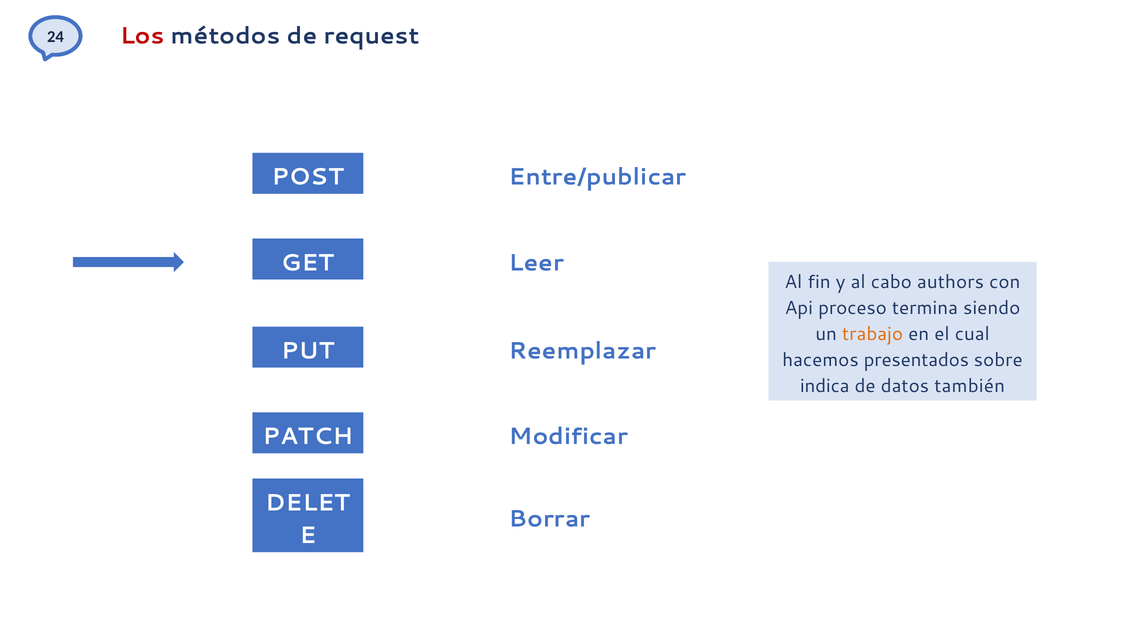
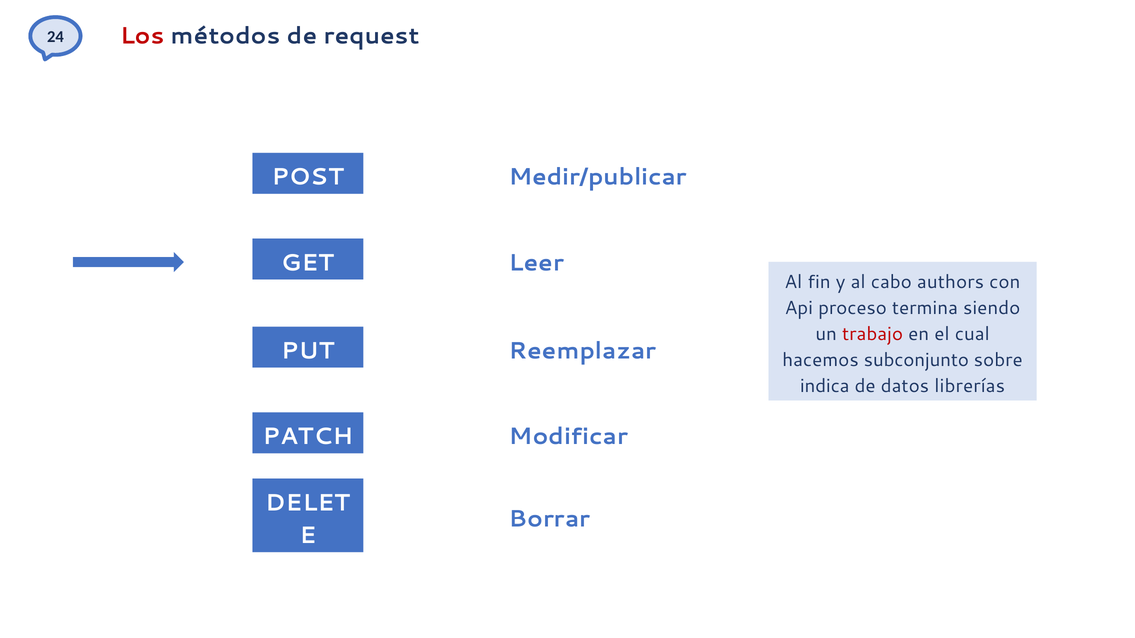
Entre/publicar: Entre/publicar -> Medir/publicar (598, 177)
trabajo colour: orange -> red (873, 334)
presentados: presentados -> subconjunto (916, 360)
también: también -> librerías (970, 386)
